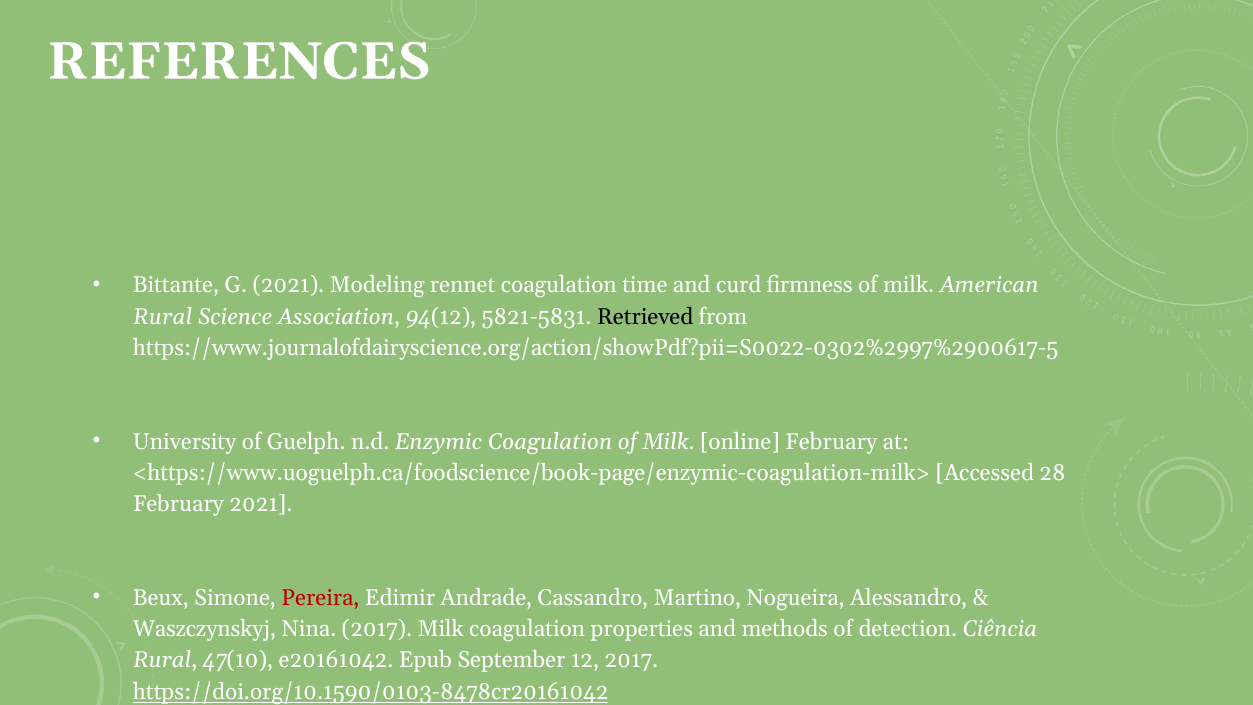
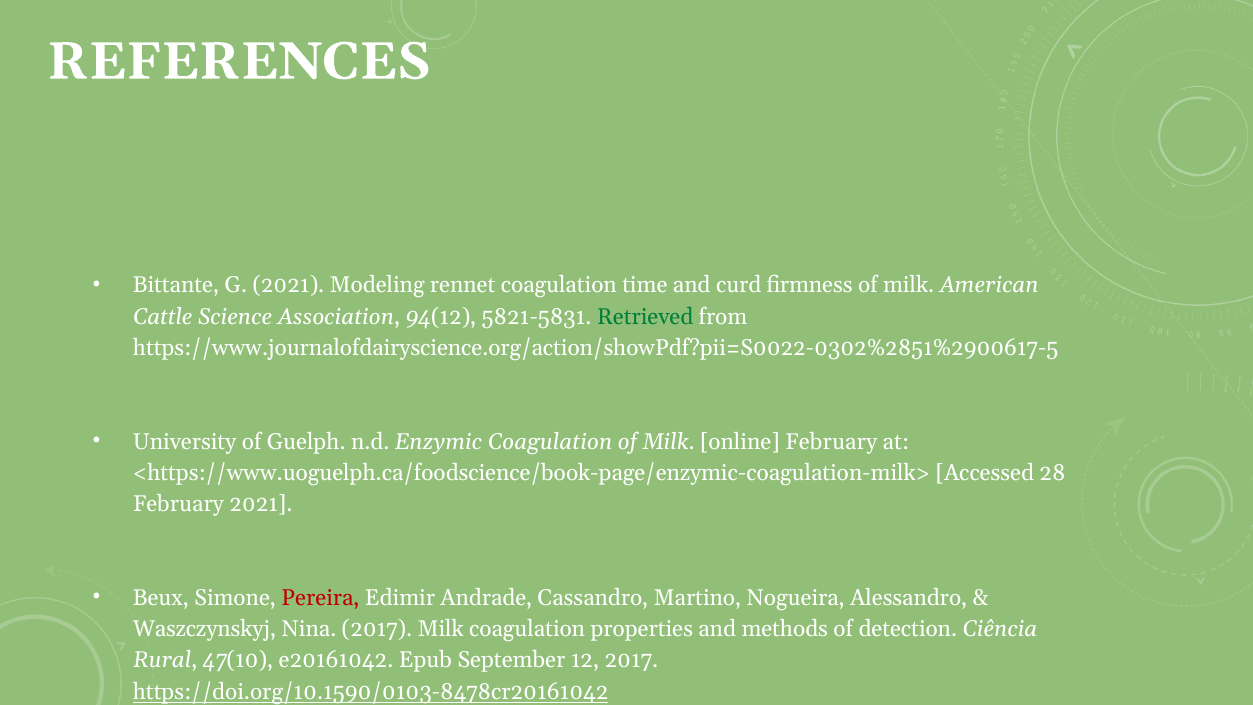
Rural: Rural -> Cattle (163, 317)
Retrieved colour: black -> green (645, 317)
https://www.journalofdairyscience.org/action/showPdf?pii=S0022-0302%2997%2900617-5: https://www.journalofdairyscience.org/action/showPdf?pii=S0022-0302%2997%2900617-5 -> https://www.journalofdairyscience.org/action/showPdf?pii=S0022-0302%2851%2900617-5 (596, 348)
